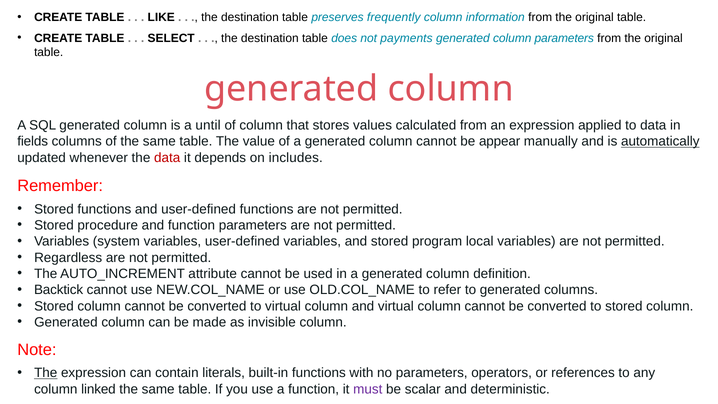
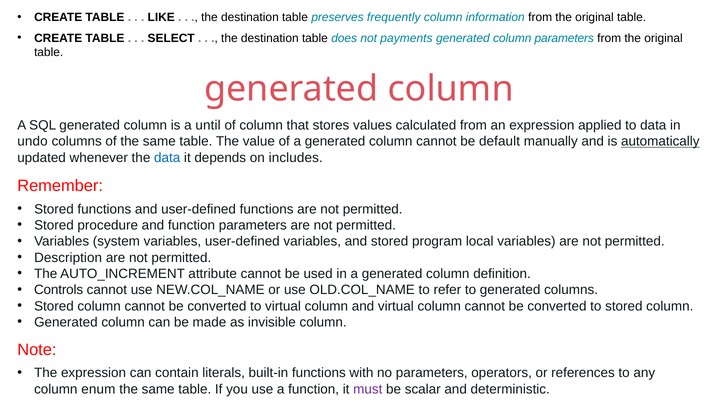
fields: fields -> undo (33, 141)
appear: appear -> default (500, 141)
data colour: red -> blue (167, 158)
Regardless: Regardless -> Description (68, 258)
Backtick: Backtick -> Controls (59, 290)
The underline: present -> none (46, 373)
linked: linked -> enum (98, 389)
